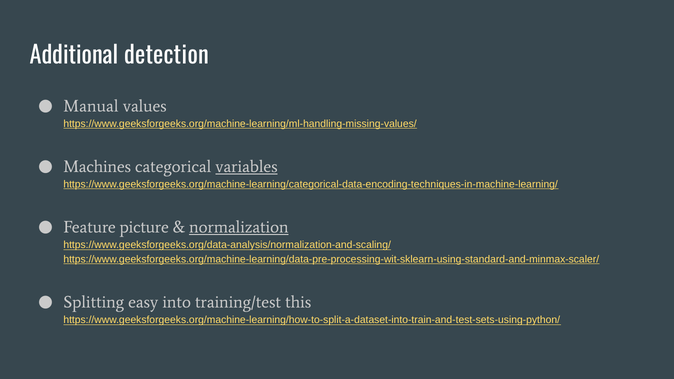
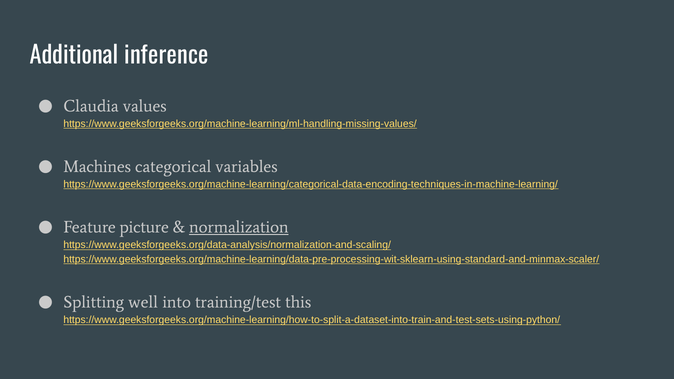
detection: detection -> inference (166, 56)
Manual: Manual -> Claudia (91, 106)
variables underline: present -> none (247, 167)
easy: easy -> well (143, 302)
